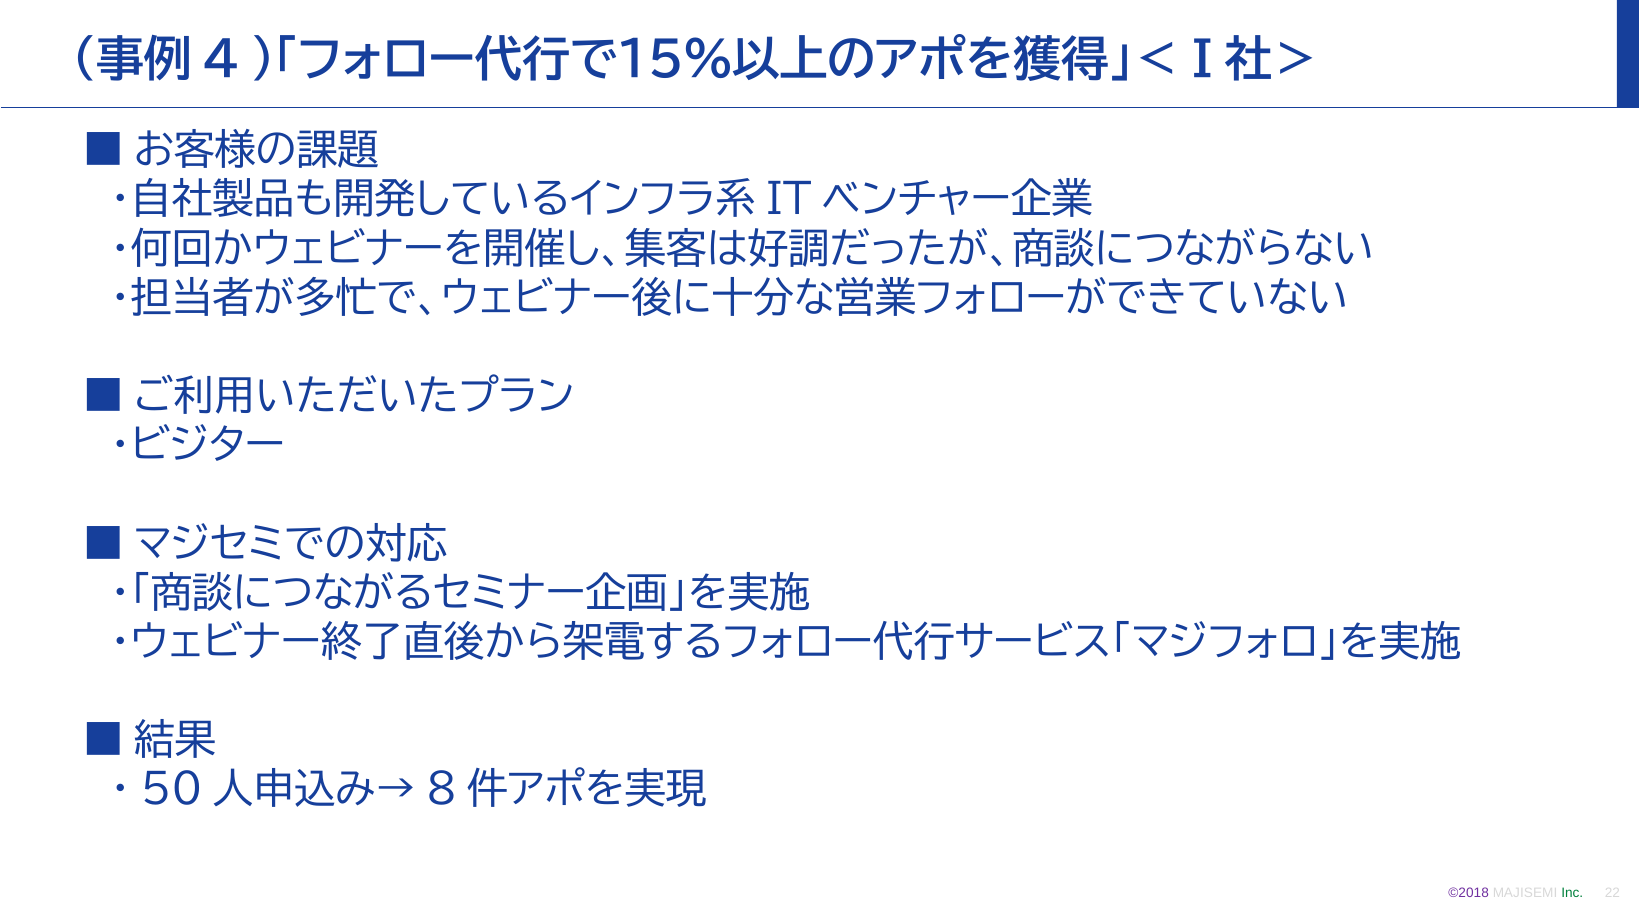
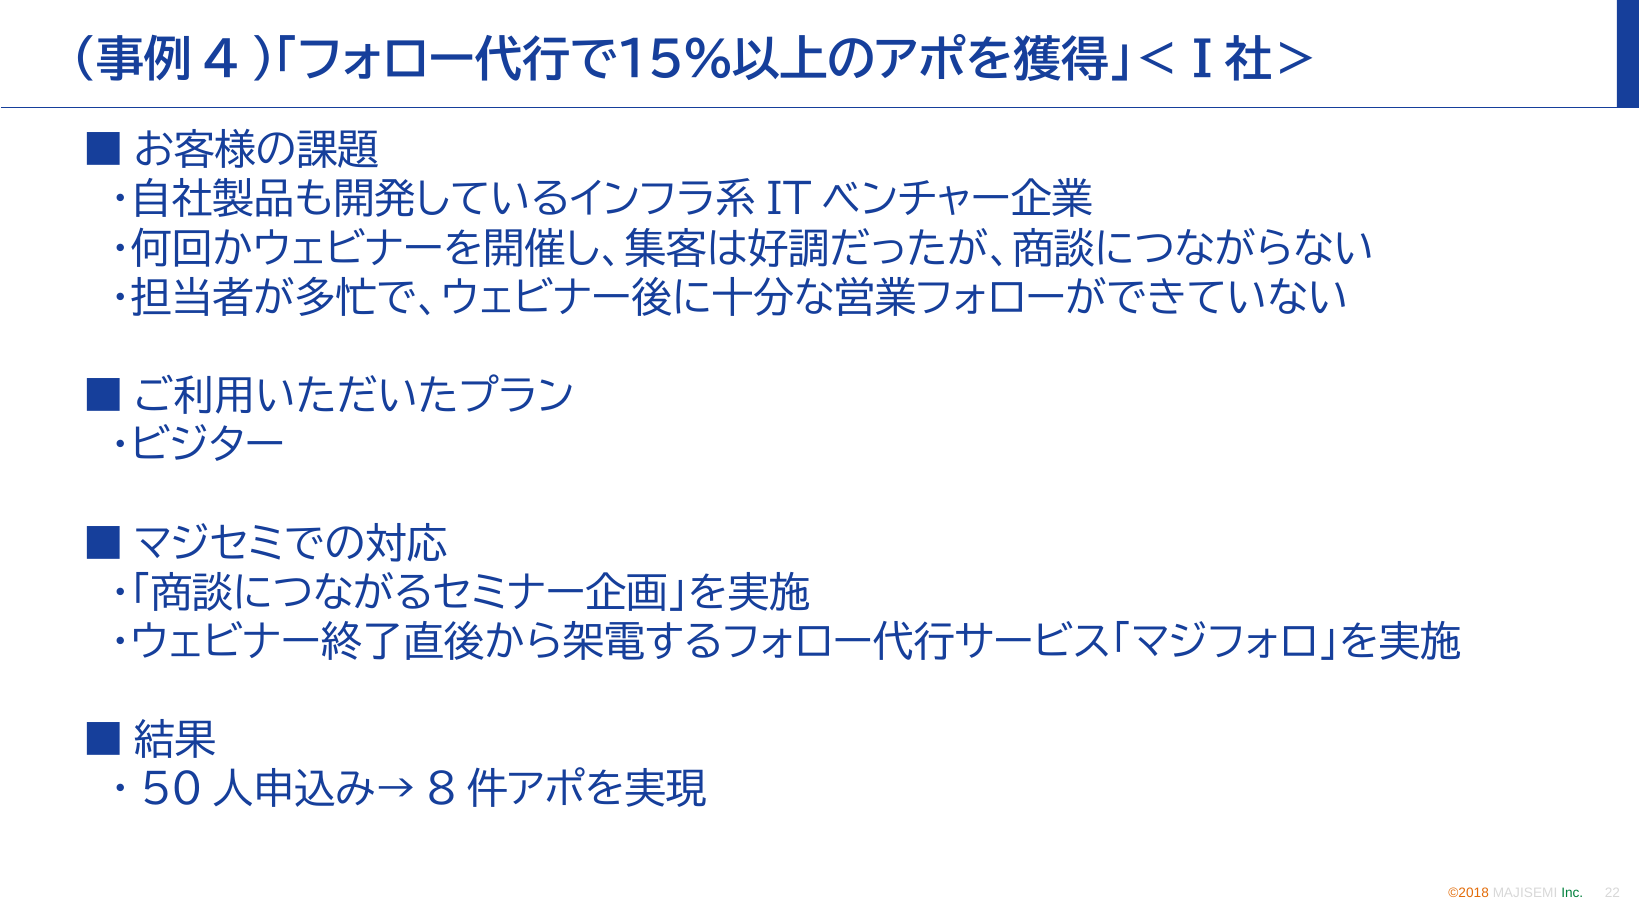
©2018 colour: purple -> orange (1469, 893)
